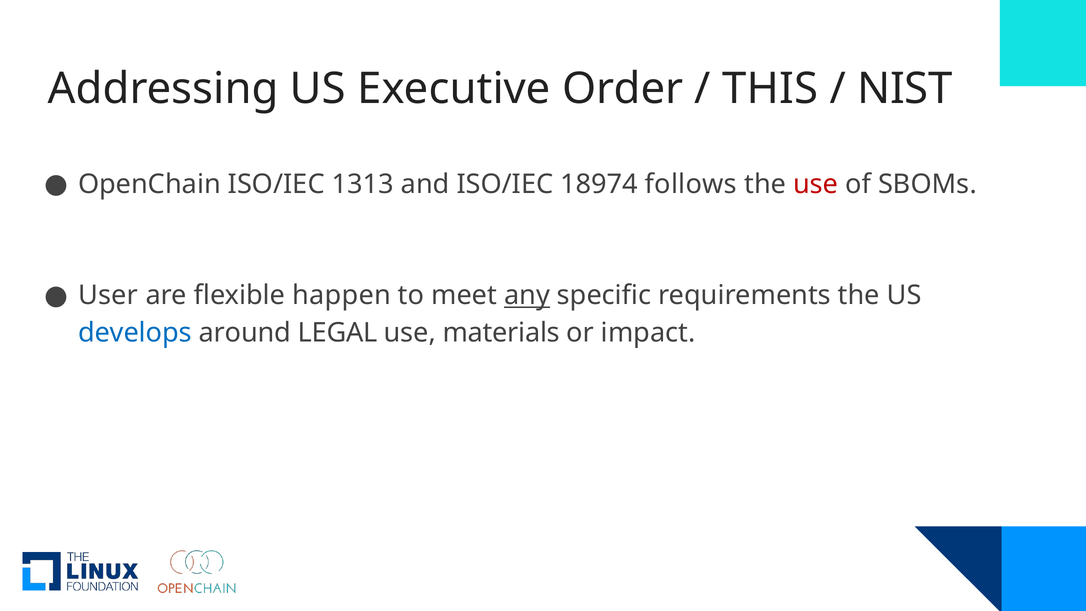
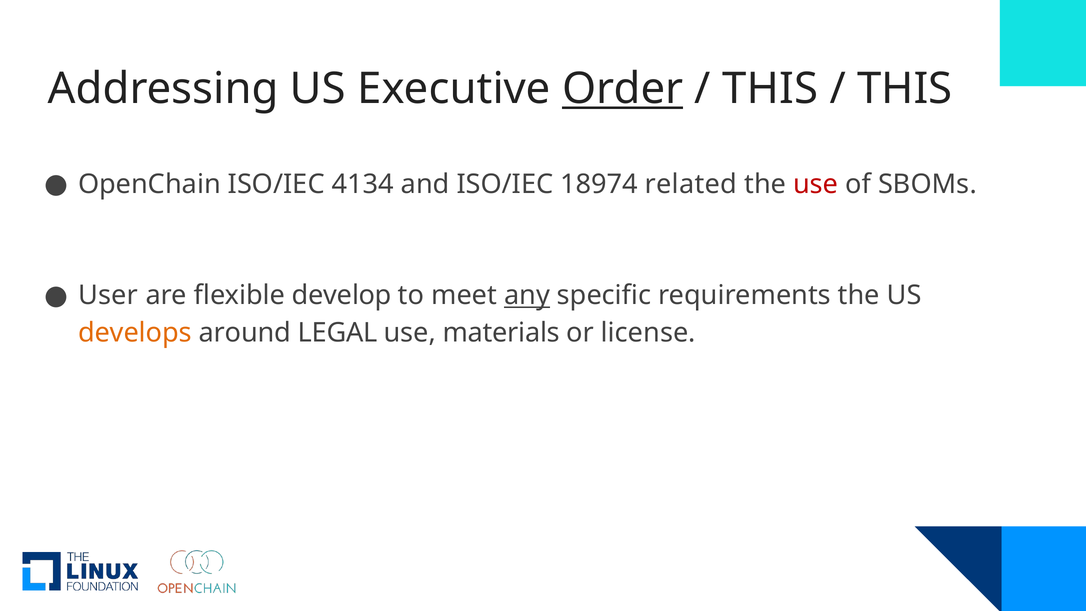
Order underline: none -> present (623, 89)
NIST: NIST -> THIS (905, 89)
1313: 1313 -> 4134 (363, 184)
follows: follows -> related (691, 184)
happen: happen -> develop (342, 295)
develops colour: blue -> orange (135, 333)
impact: impact -> license (648, 333)
